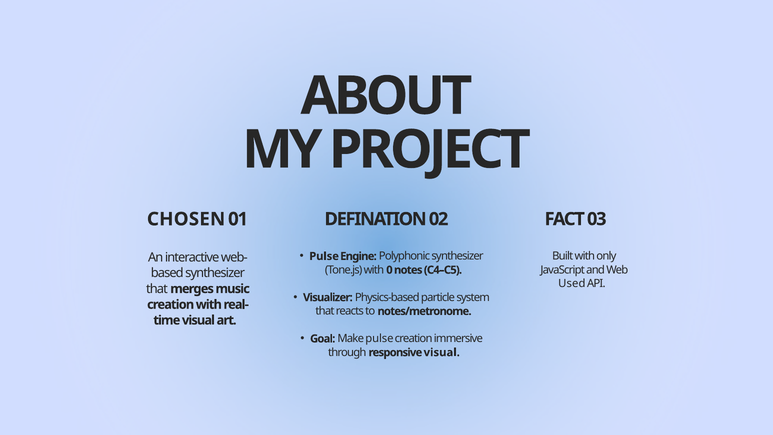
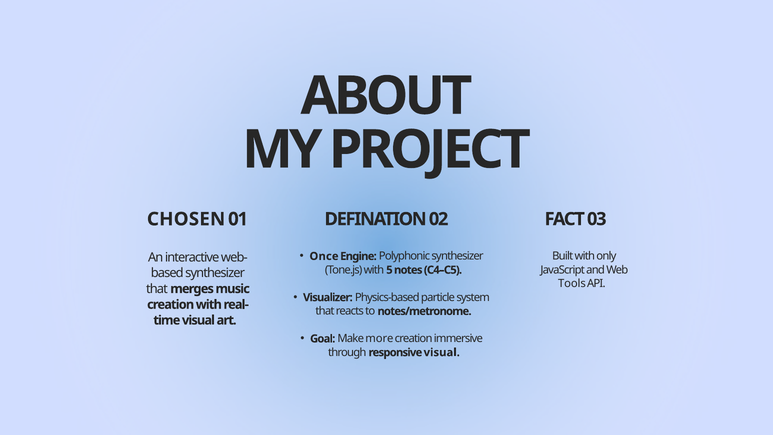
Pulse: Pulse -> Once (324, 256)
0: 0 -> 5 (389, 270)
Used: Used -> Tools (572, 284)
Make pulse: pulse -> more (379, 339)
